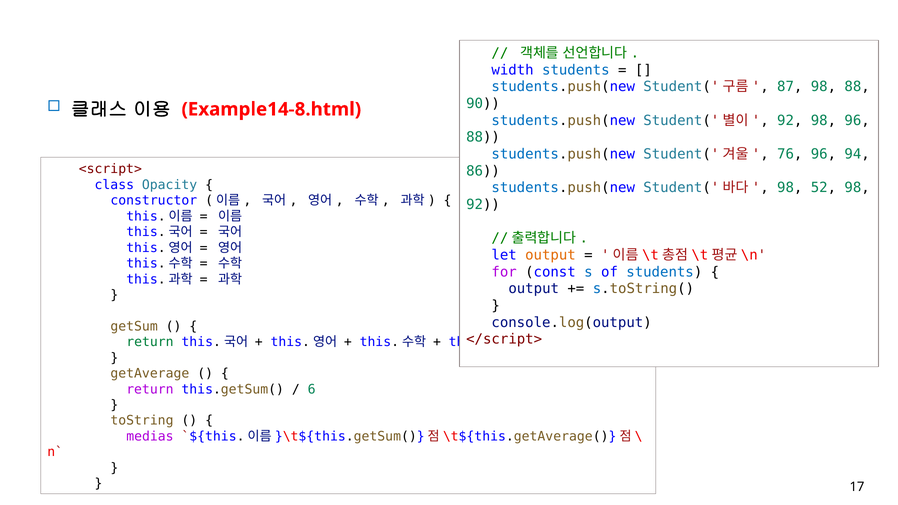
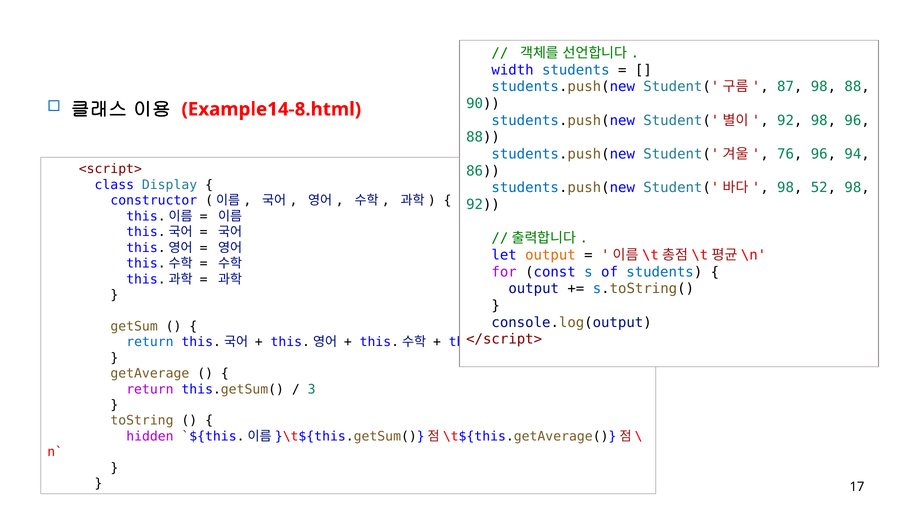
Opacity: Opacity -> Display (170, 185)
return colour: green -> blue (150, 342)
6: 6 -> 3 (312, 389)
medias: medias -> hidden (150, 436)
